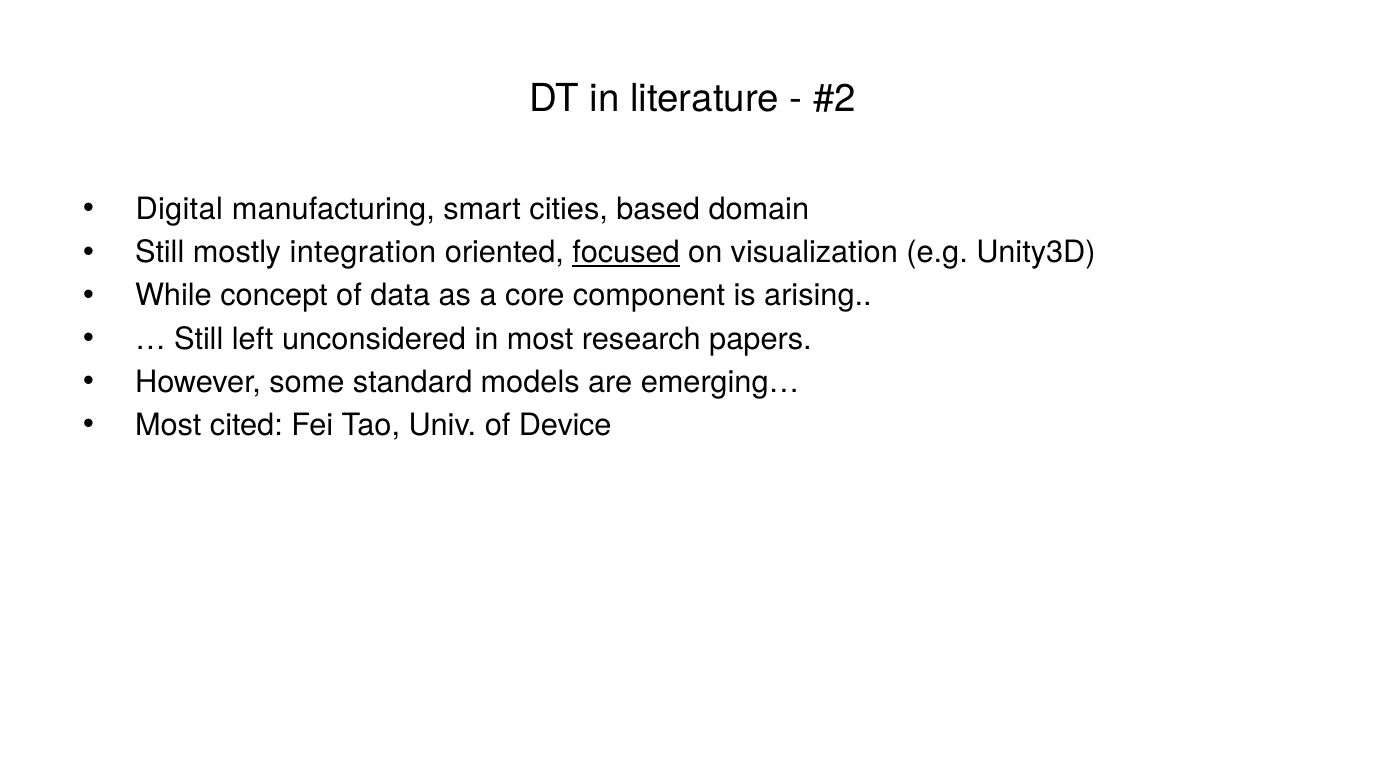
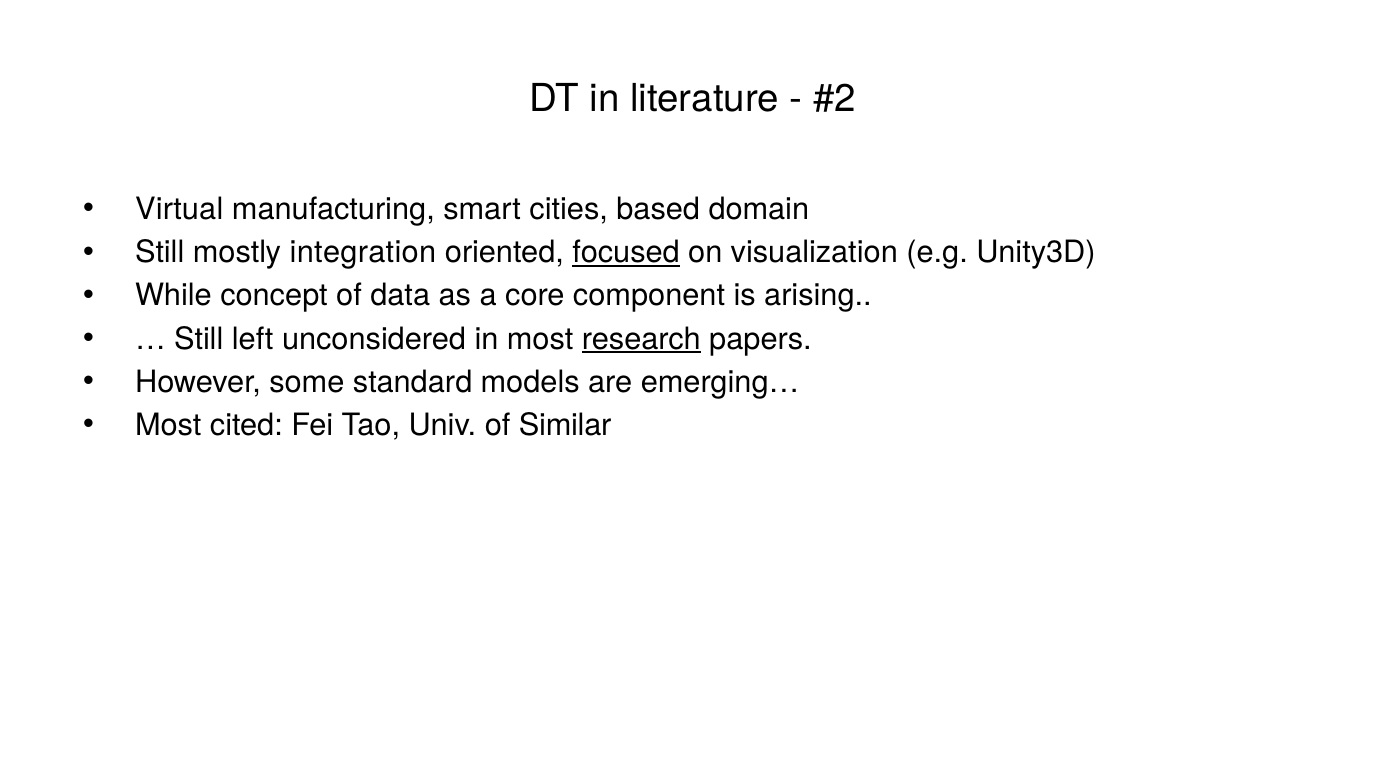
Digital: Digital -> Virtual (179, 209)
research underline: none -> present (641, 339)
Device: Device -> Similar (565, 425)
